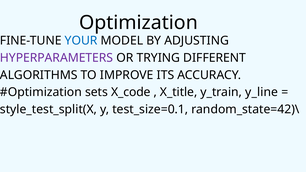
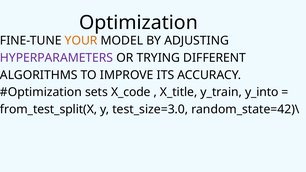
YOUR colour: blue -> orange (81, 41)
y_line: y_line -> y_into (262, 92)
style_test_split(X: style_test_split(X -> from_test_split(X (49, 109)
test_size=0.1: test_size=0.1 -> test_size=3.0 (150, 109)
